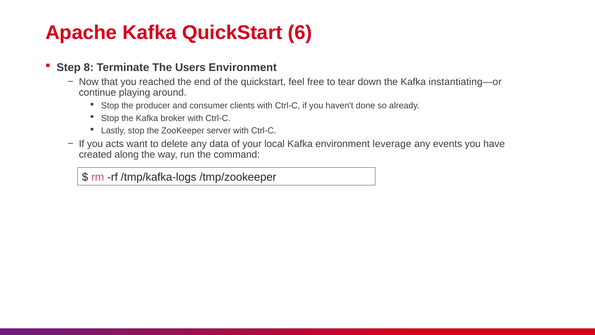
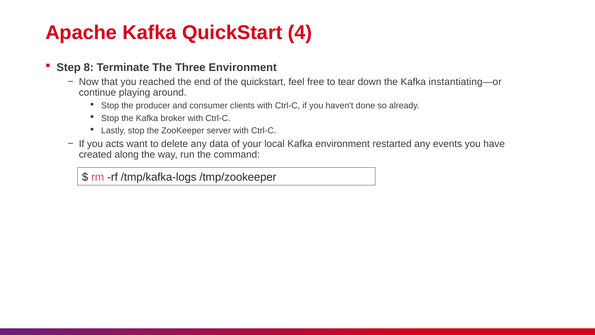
6: 6 -> 4 (300, 33)
Users: Users -> Three (190, 67)
leverage: leverage -> restarted (392, 144)
